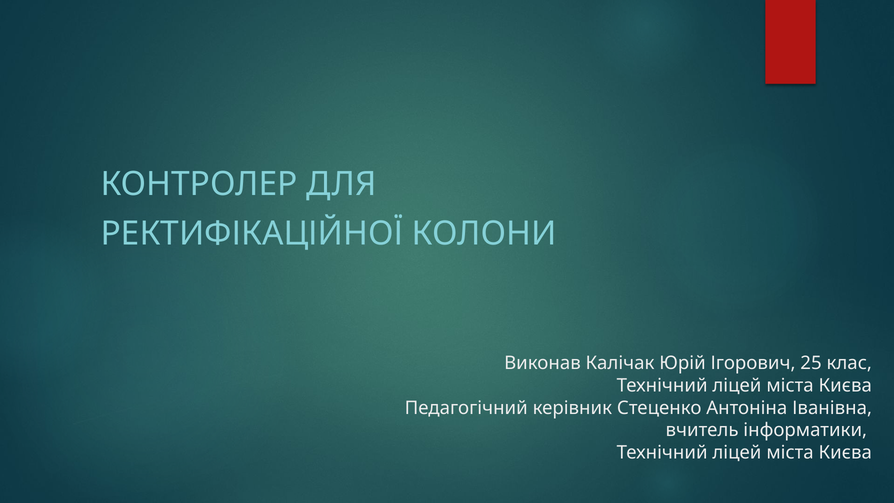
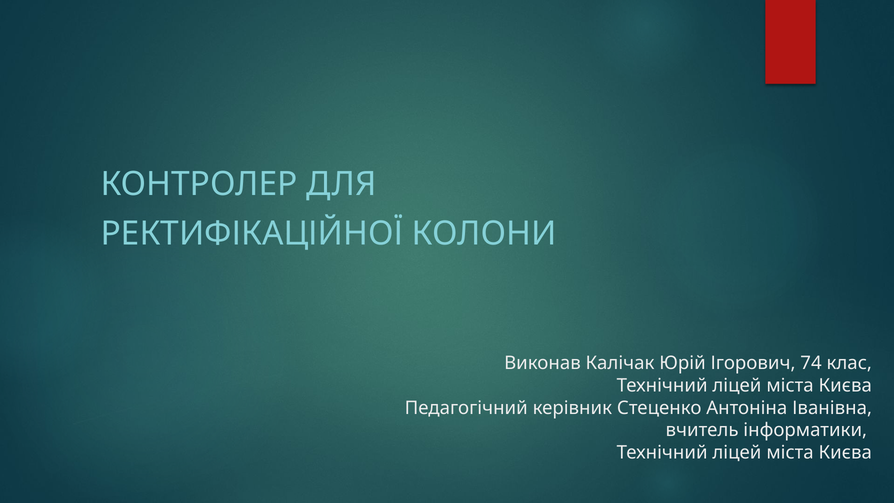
25: 25 -> 74 (811, 363)
